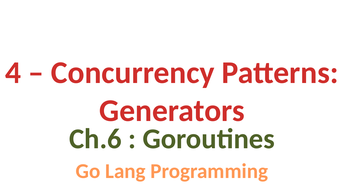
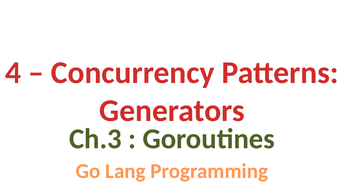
Ch.6: Ch.6 -> Ch.3 (95, 138)
